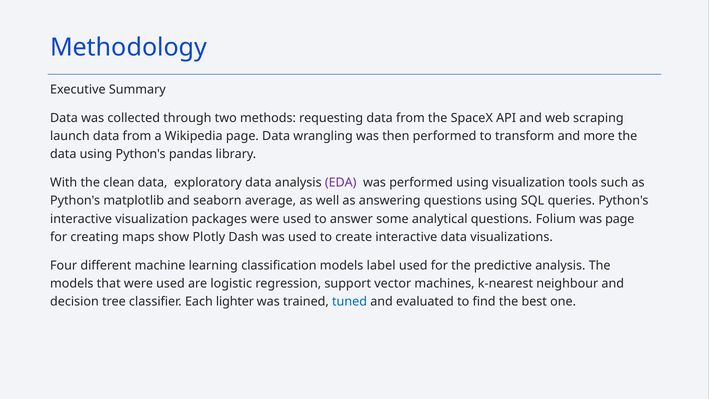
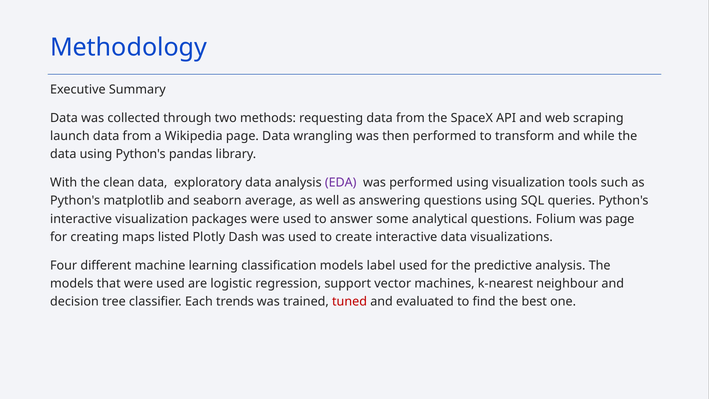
more: more -> while (599, 136)
show: show -> listed (174, 237)
lighter: lighter -> trends (235, 302)
tuned colour: blue -> red (350, 302)
